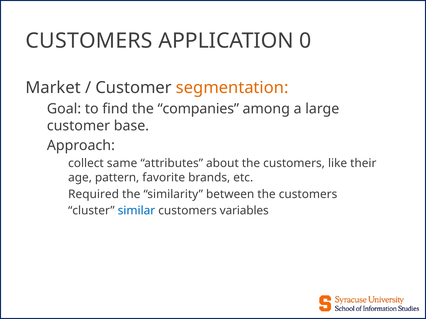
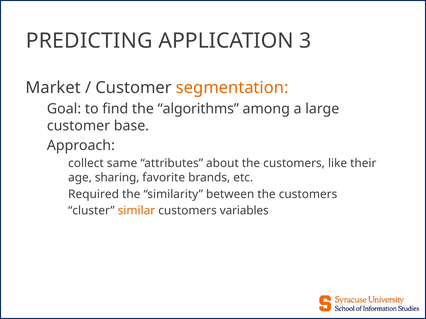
CUSTOMERS: CUSTOMERS -> PREDICTING (89, 41)
0: 0 -> 3 (305, 41)
companies: companies -> algorithms (198, 109)
pattern: pattern -> sharing (117, 178)
similar colour: blue -> orange (136, 211)
